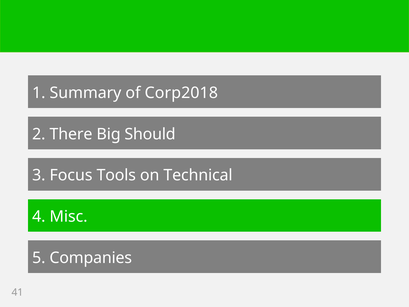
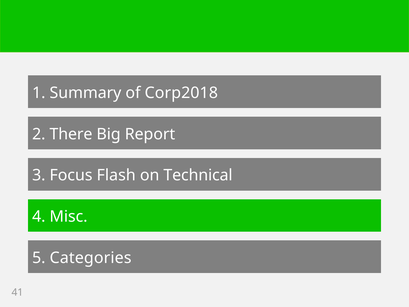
Should: Should -> Report (150, 134)
Tools: Tools -> Flash (116, 175)
Companies: Companies -> Categories (91, 258)
